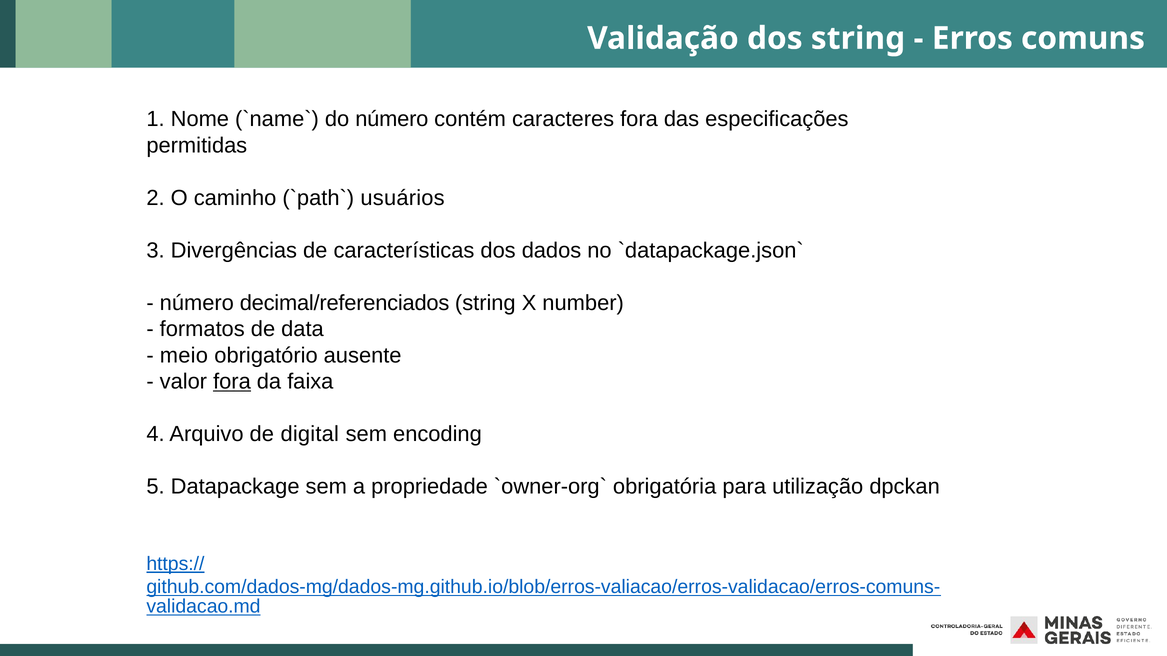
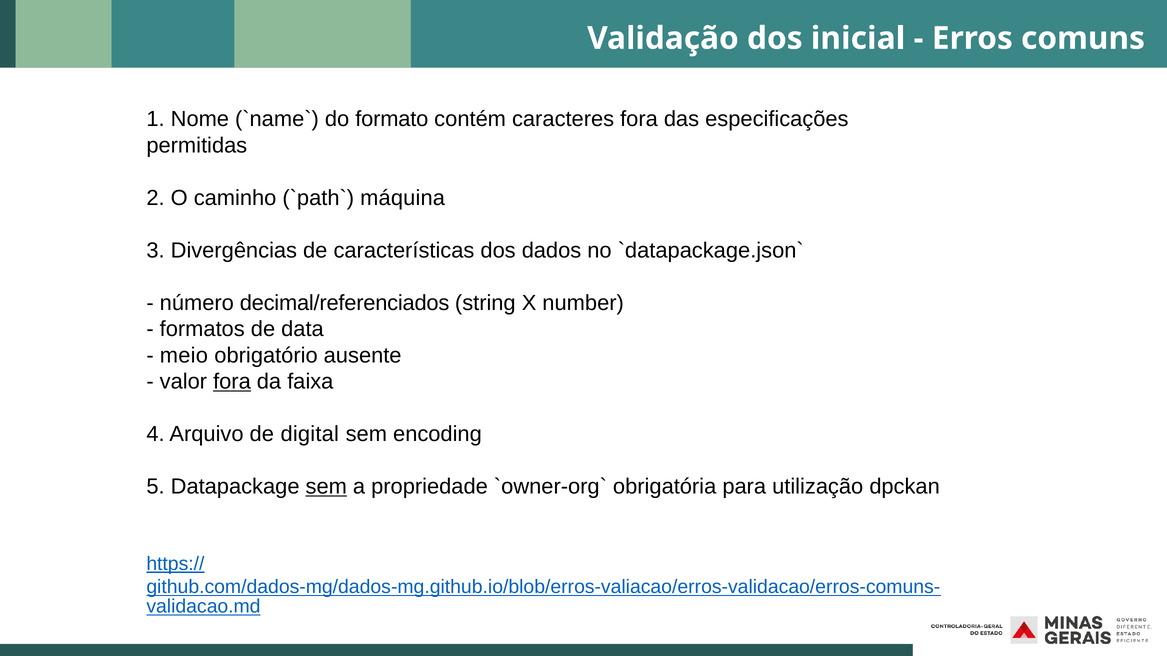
dos string: string -> inicial (858, 38)
do número: número -> formato (392, 119)
usuários: usuários -> máquina (403, 198)
sem underline: none -> present (326, 487)
